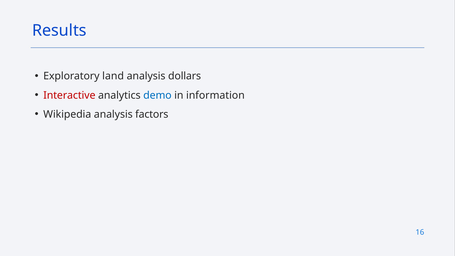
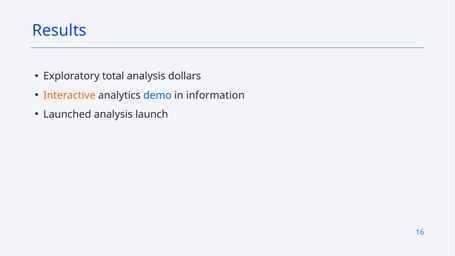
land: land -> total (113, 76)
Interactive colour: red -> orange (69, 95)
Wikipedia: Wikipedia -> Launched (67, 114)
factors: factors -> launch (152, 114)
